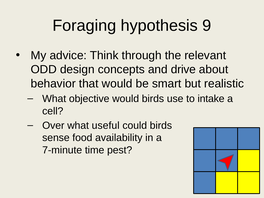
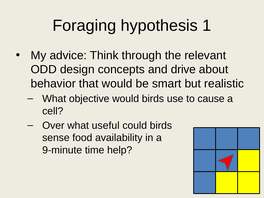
9: 9 -> 1 (207, 26)
intake: intake -> cause (211, 99)
7-minute: 7-minute -> 9-minute (62, 150)
pest: pest -> help (120, 150)
